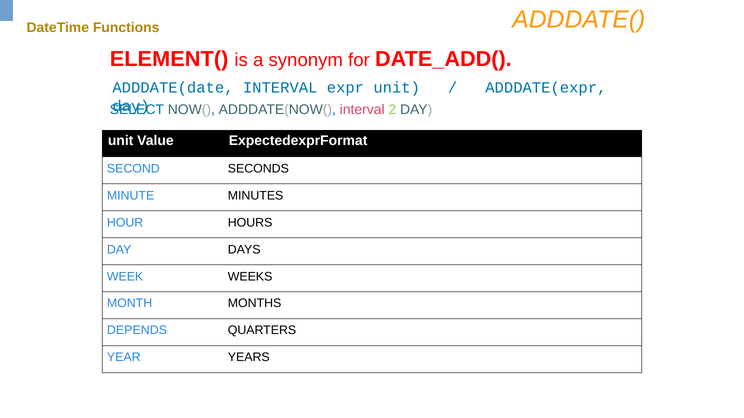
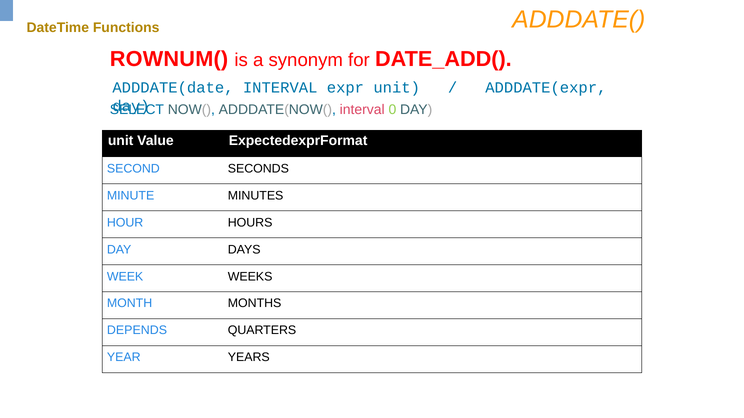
ELEMENT(: ELEMENT( -> ROWNUM( (169, 59)
2: 2 -> 0 (392, 110)
